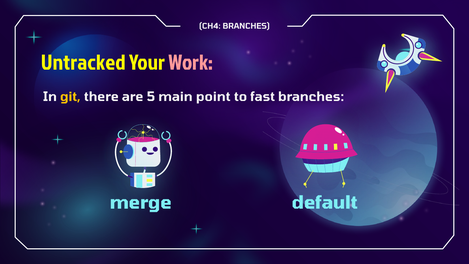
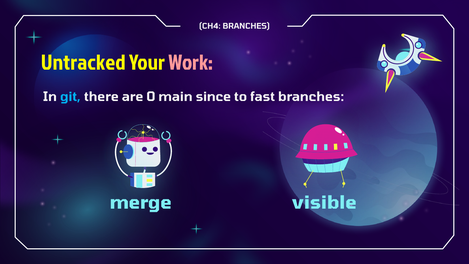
git colour: yellow -> light blue (70, 97)
5: 5 -> 0 (151, 97)
point: point -> since (213, 97)
default: default -> visible (325, 203)
